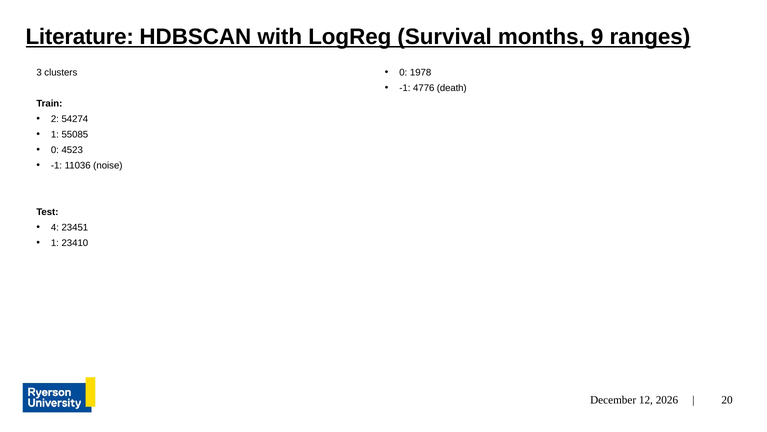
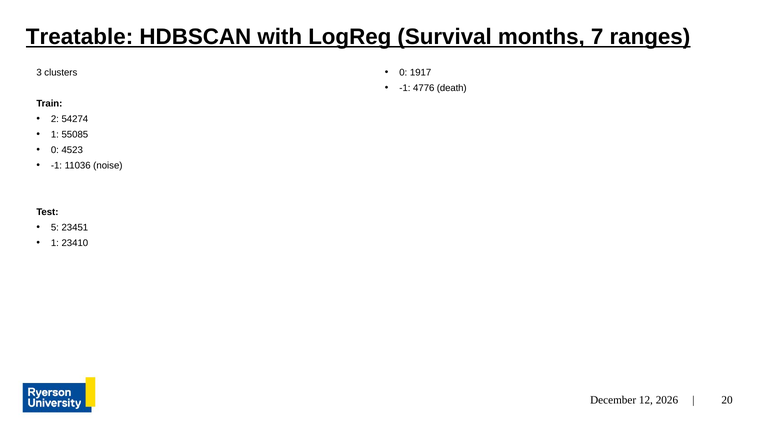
Literature: Literature -> Treatable (80, 37)
9: 9 -> 7 (597, 37)
1978: 1978 -> 1917 (421, 72)
4: 4 -> 5 (55, 227)
